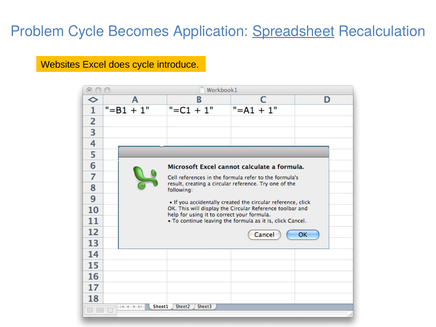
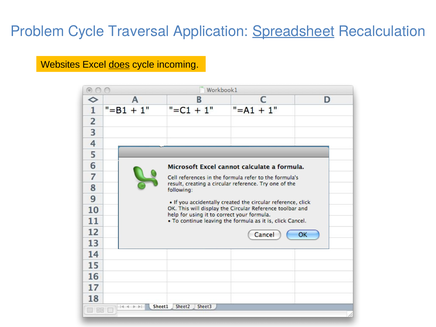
Becomes: Becomes -> Traversal (139, 31)
does underline: none -> present (119, 65)
introduce: introduce -> incoming (178, 65)
